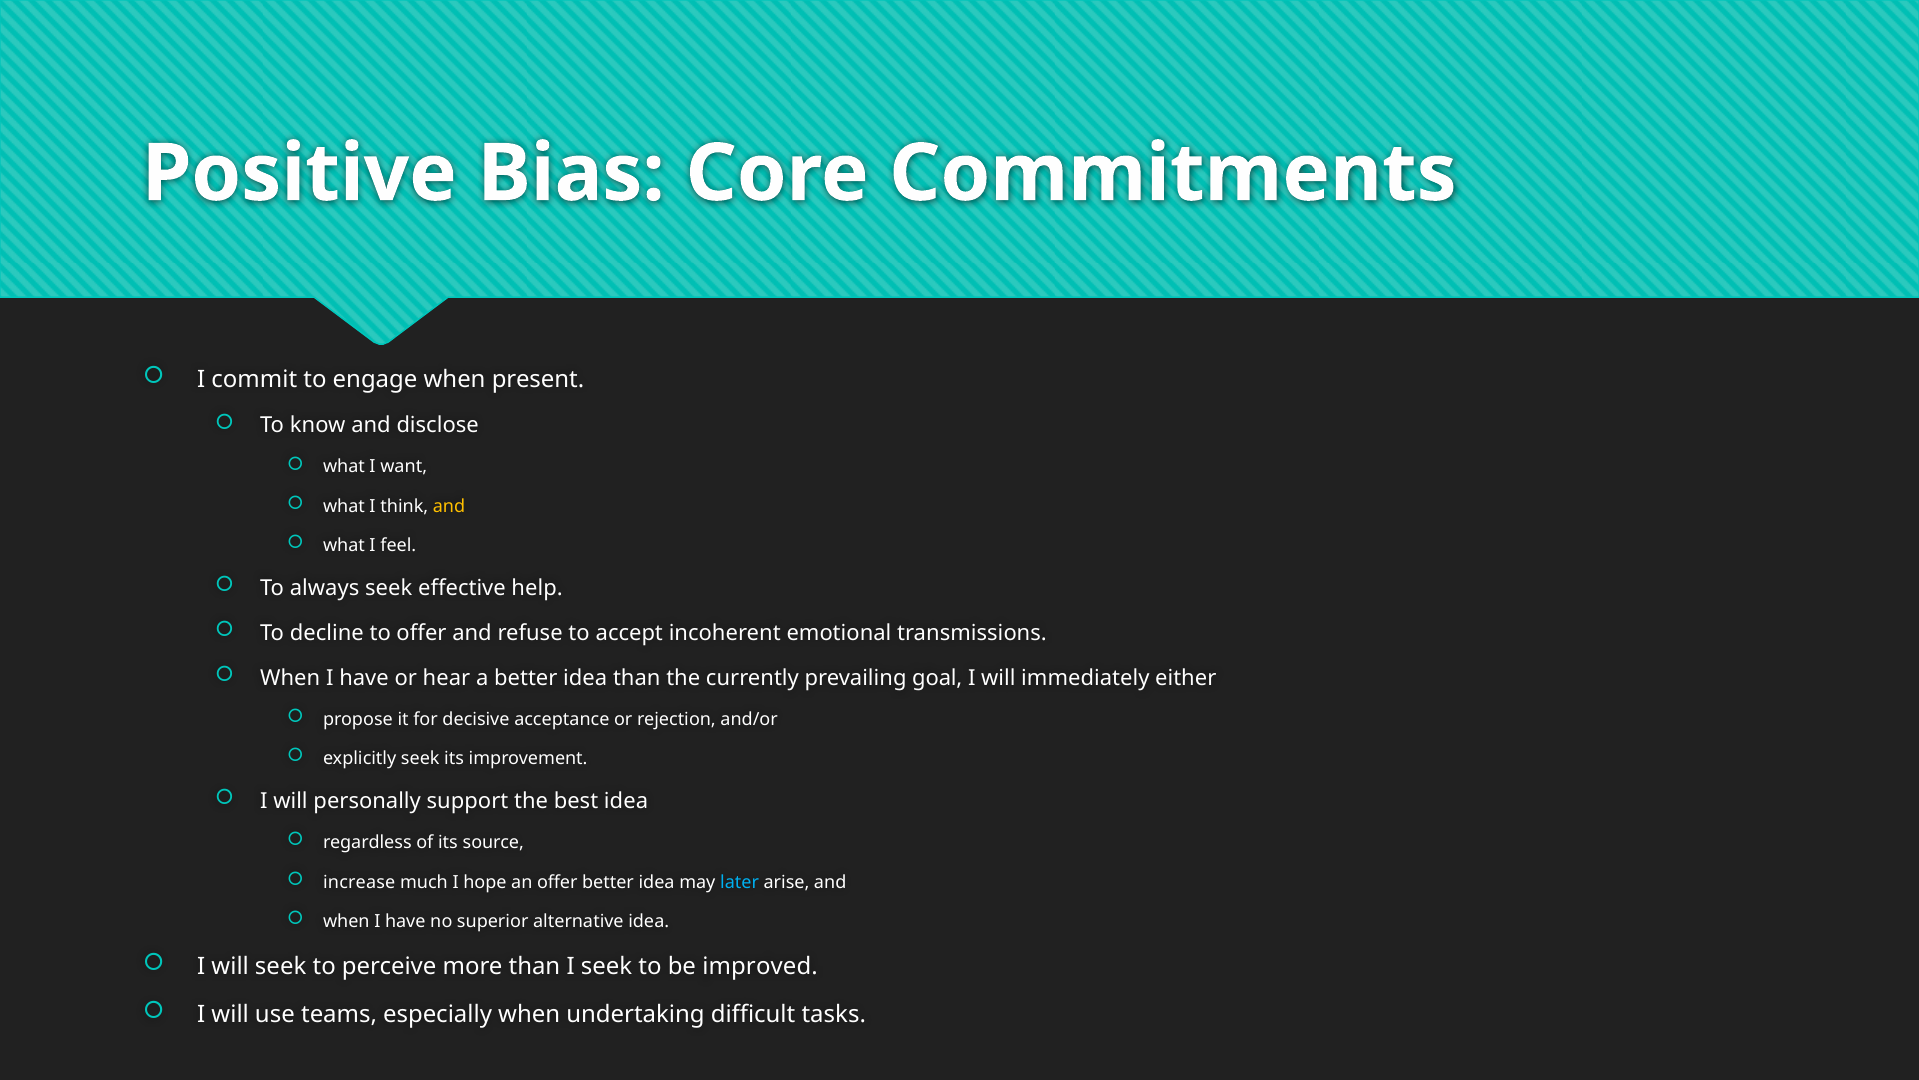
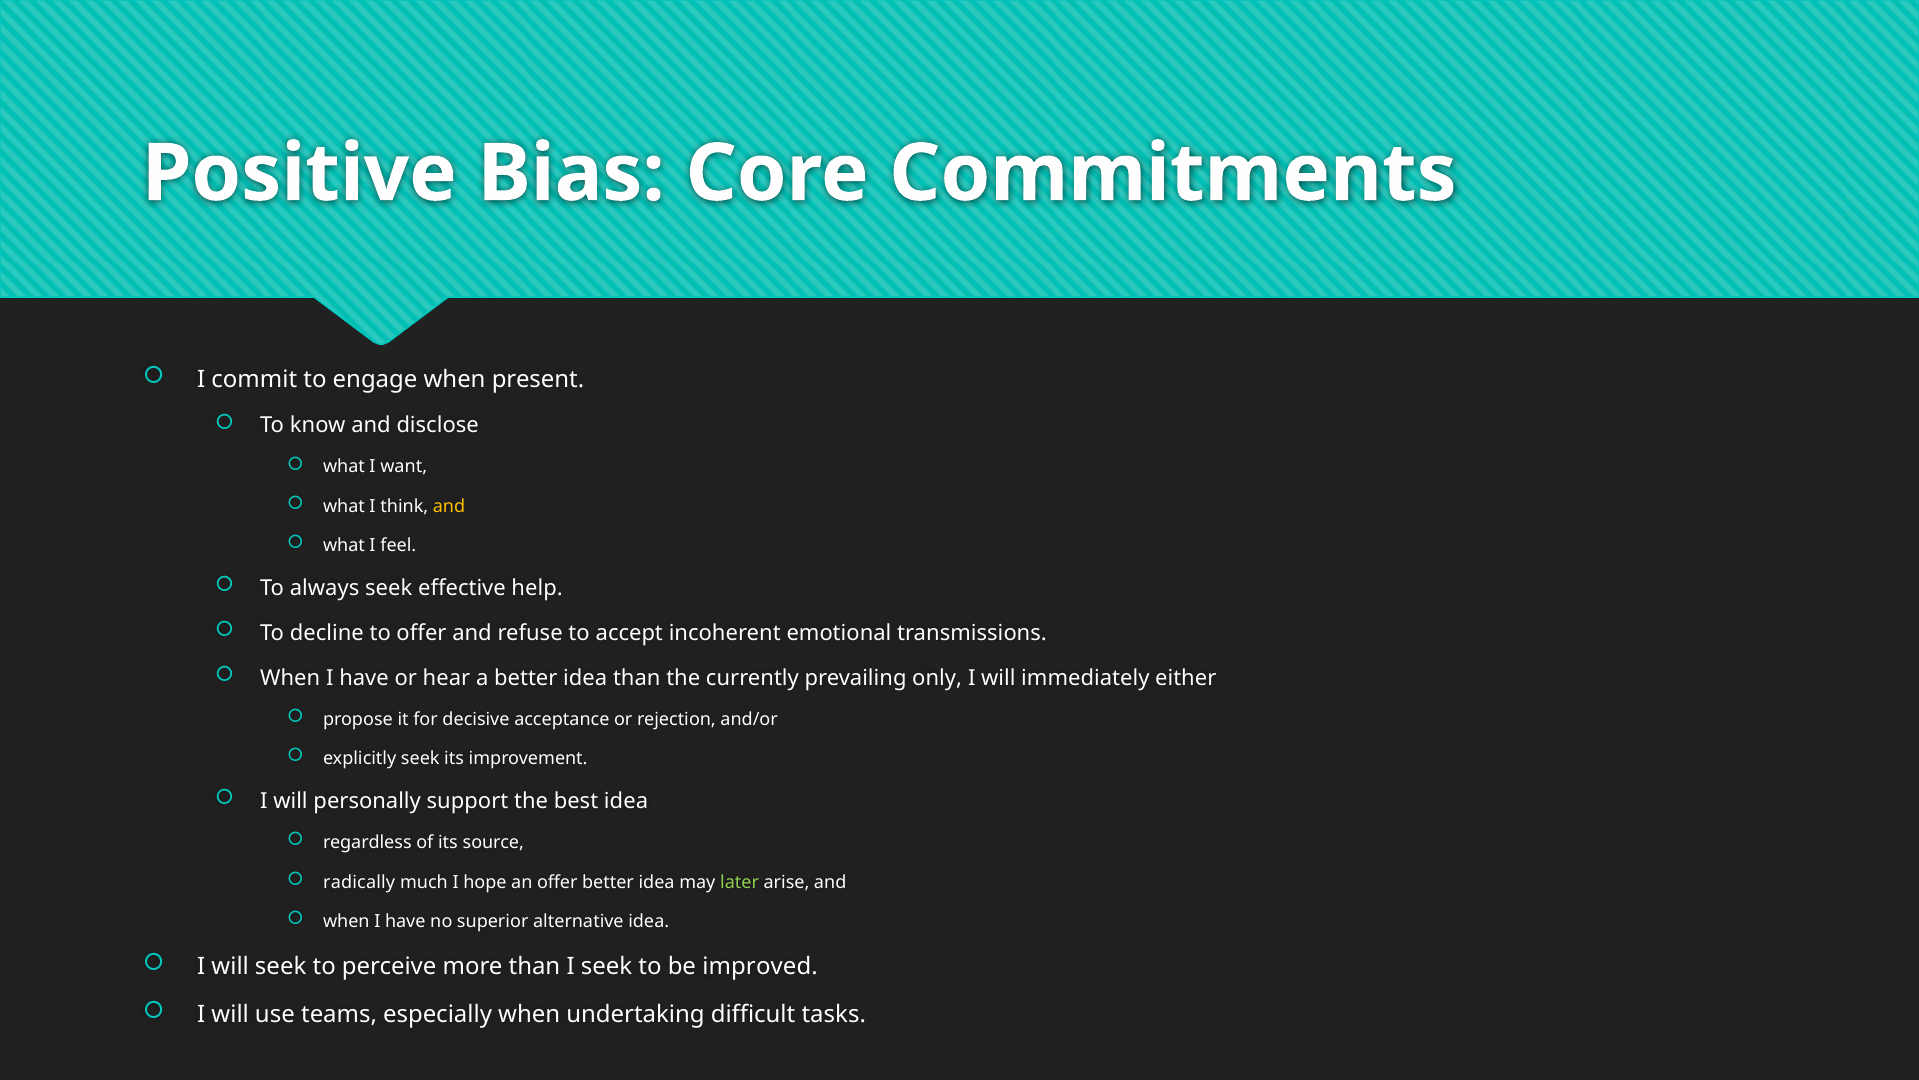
goal: goal -> only (937, 678)
increase: increase -> radically (359, 882)
later colour: light blue -> light green (740, 882)
